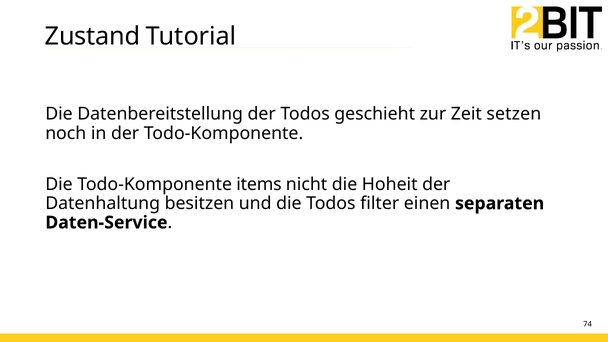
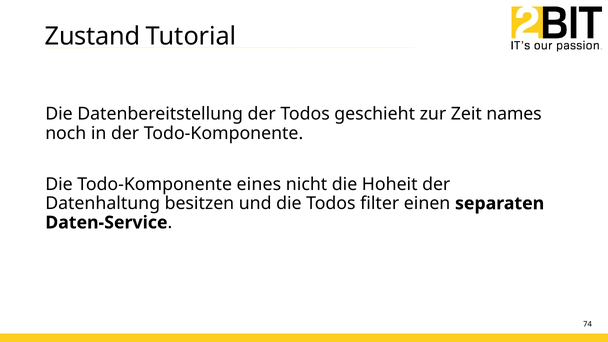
setzen: setzen -> names (514, 114)
items: items -> eines (259, 184)
